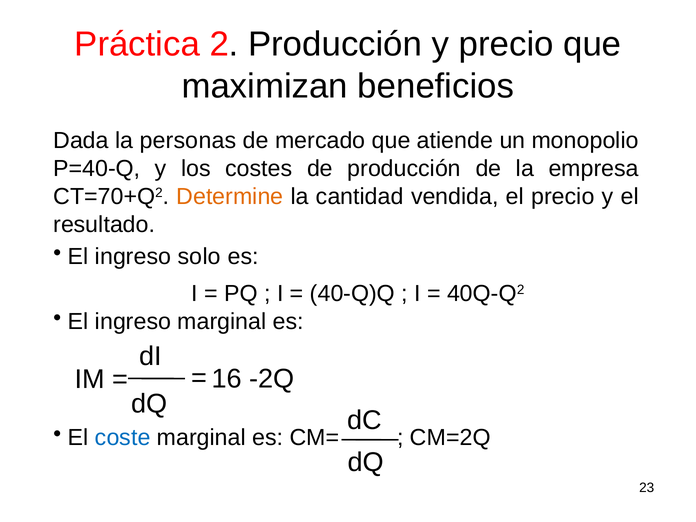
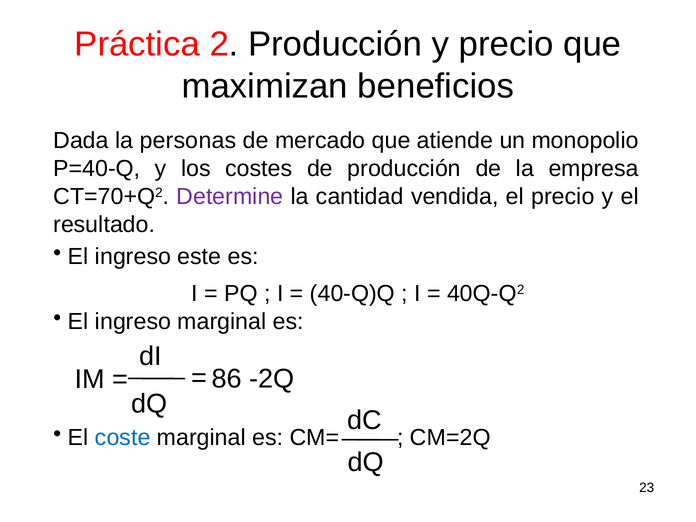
Determine colour: orange -> purple (230, 197)
solo: solo -> este (199, 257)
16: 16 -> 86 (227, 379)
